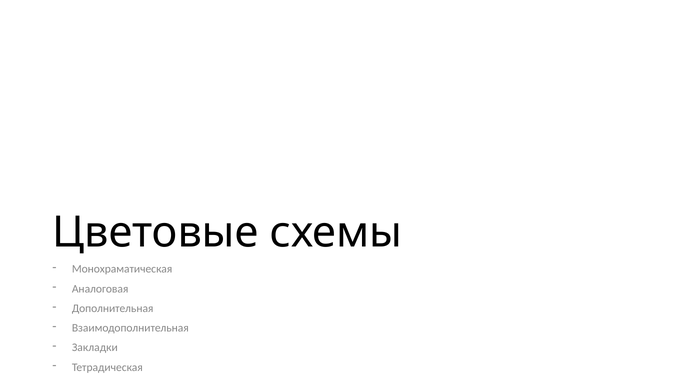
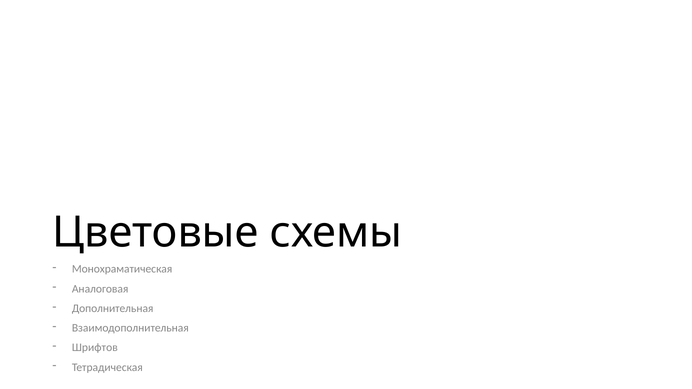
Закладки: Закладки -> Шрифтов (95, 348)
